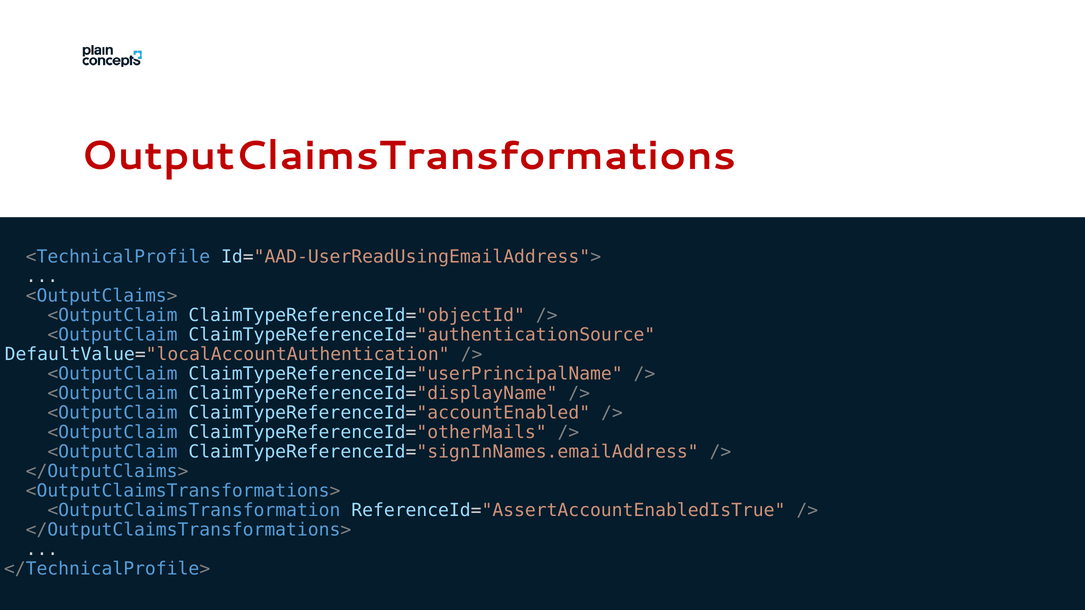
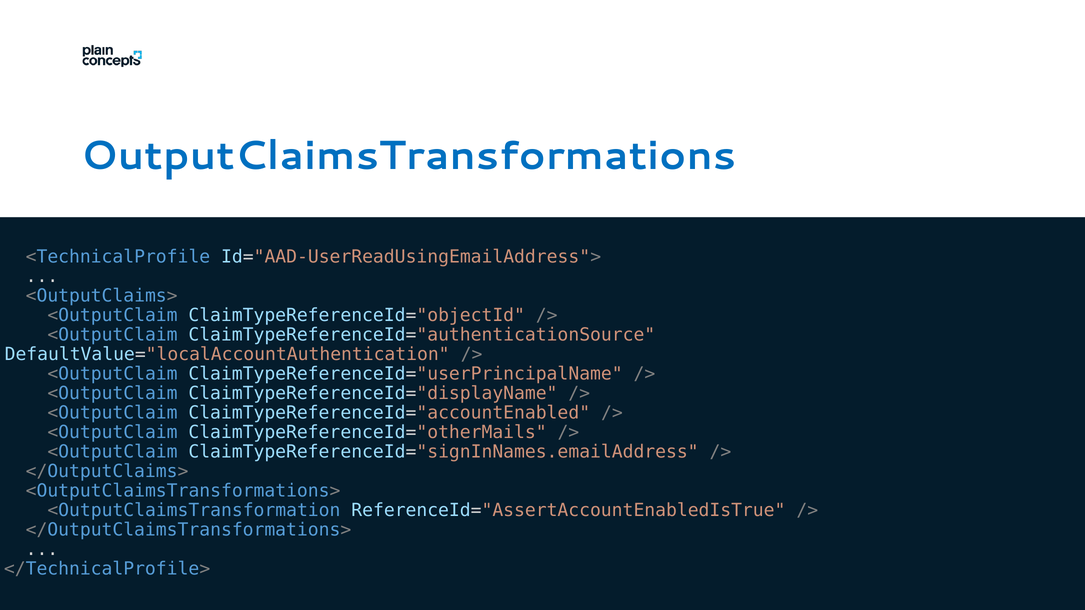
OutputClaimsTransformations colour: red -> blue (409, 156)
